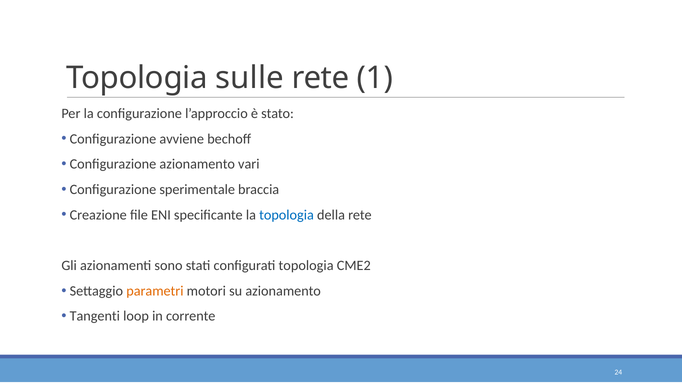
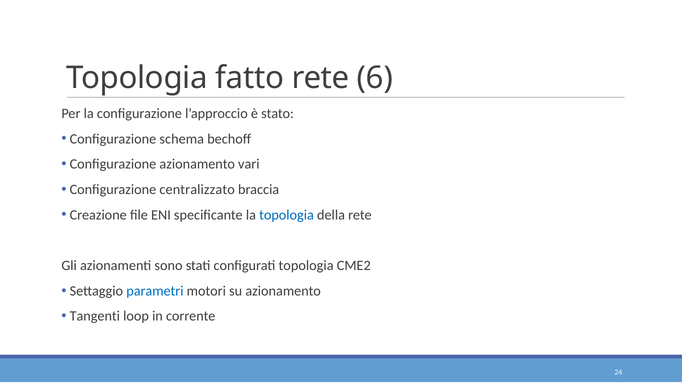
sulle: sulle -> fatto (250, 78)
1: 1 -> 6 (375, 78)
avviene: avviene -> schema (182, 139)
sperimentale: sperimentale -> centralizzato (197, 189)
parametri colour: orange -> blue (155, 291)
